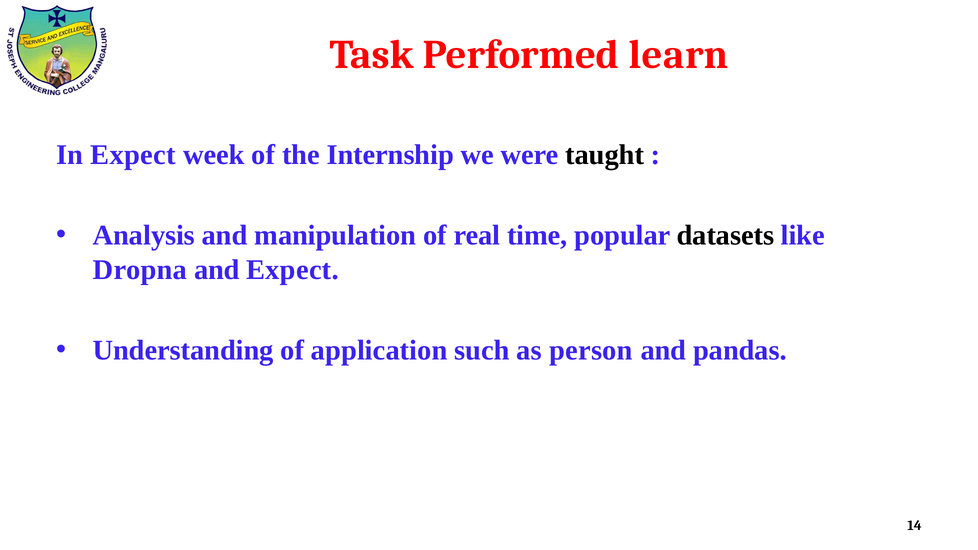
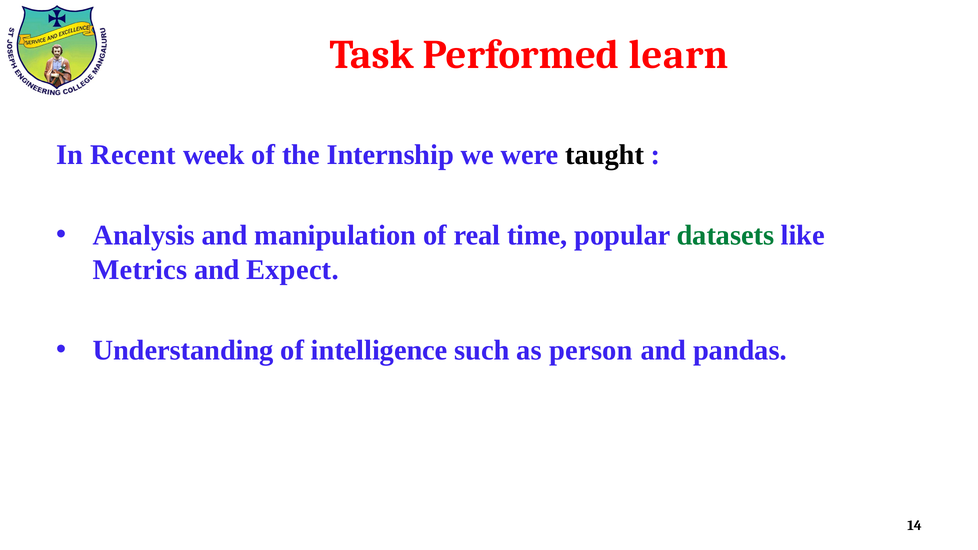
In Expect: Expect -> Recent (133, 155)
datasets colour: black -> green (725, 236)
Dropna: Dropna -> Metrics (140, 270)
application: application -> intelligence (379, 351)
